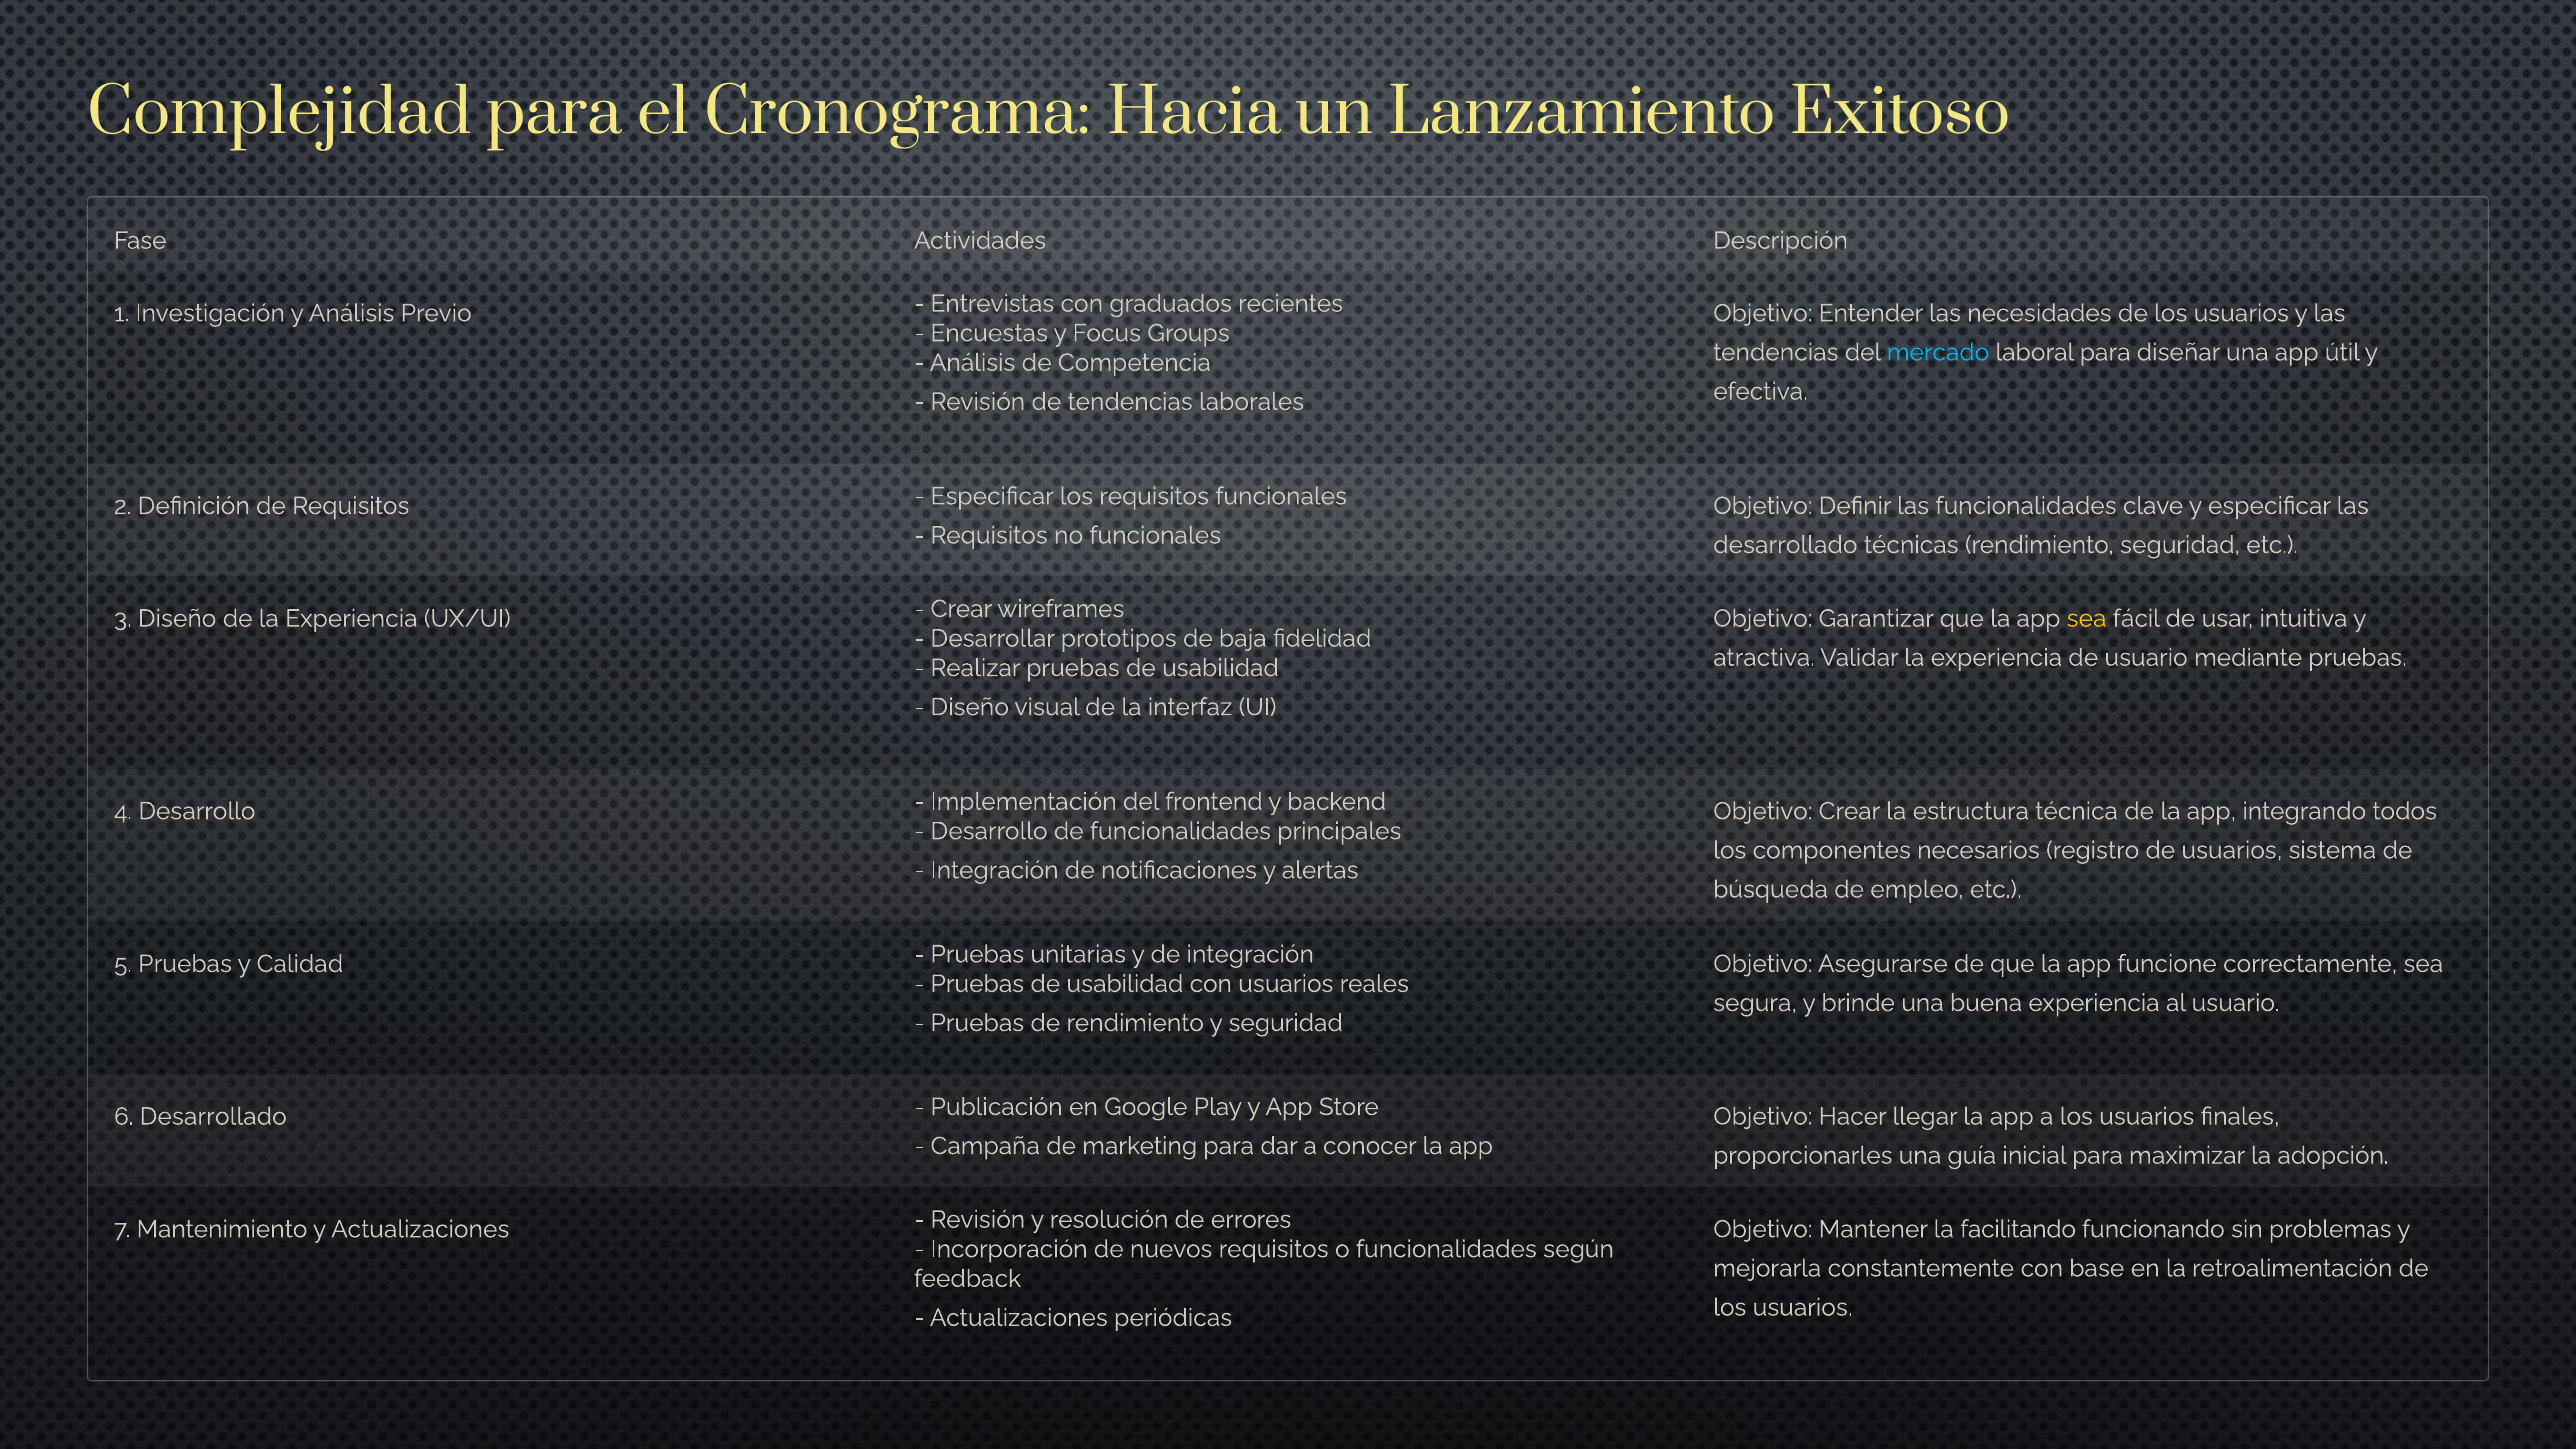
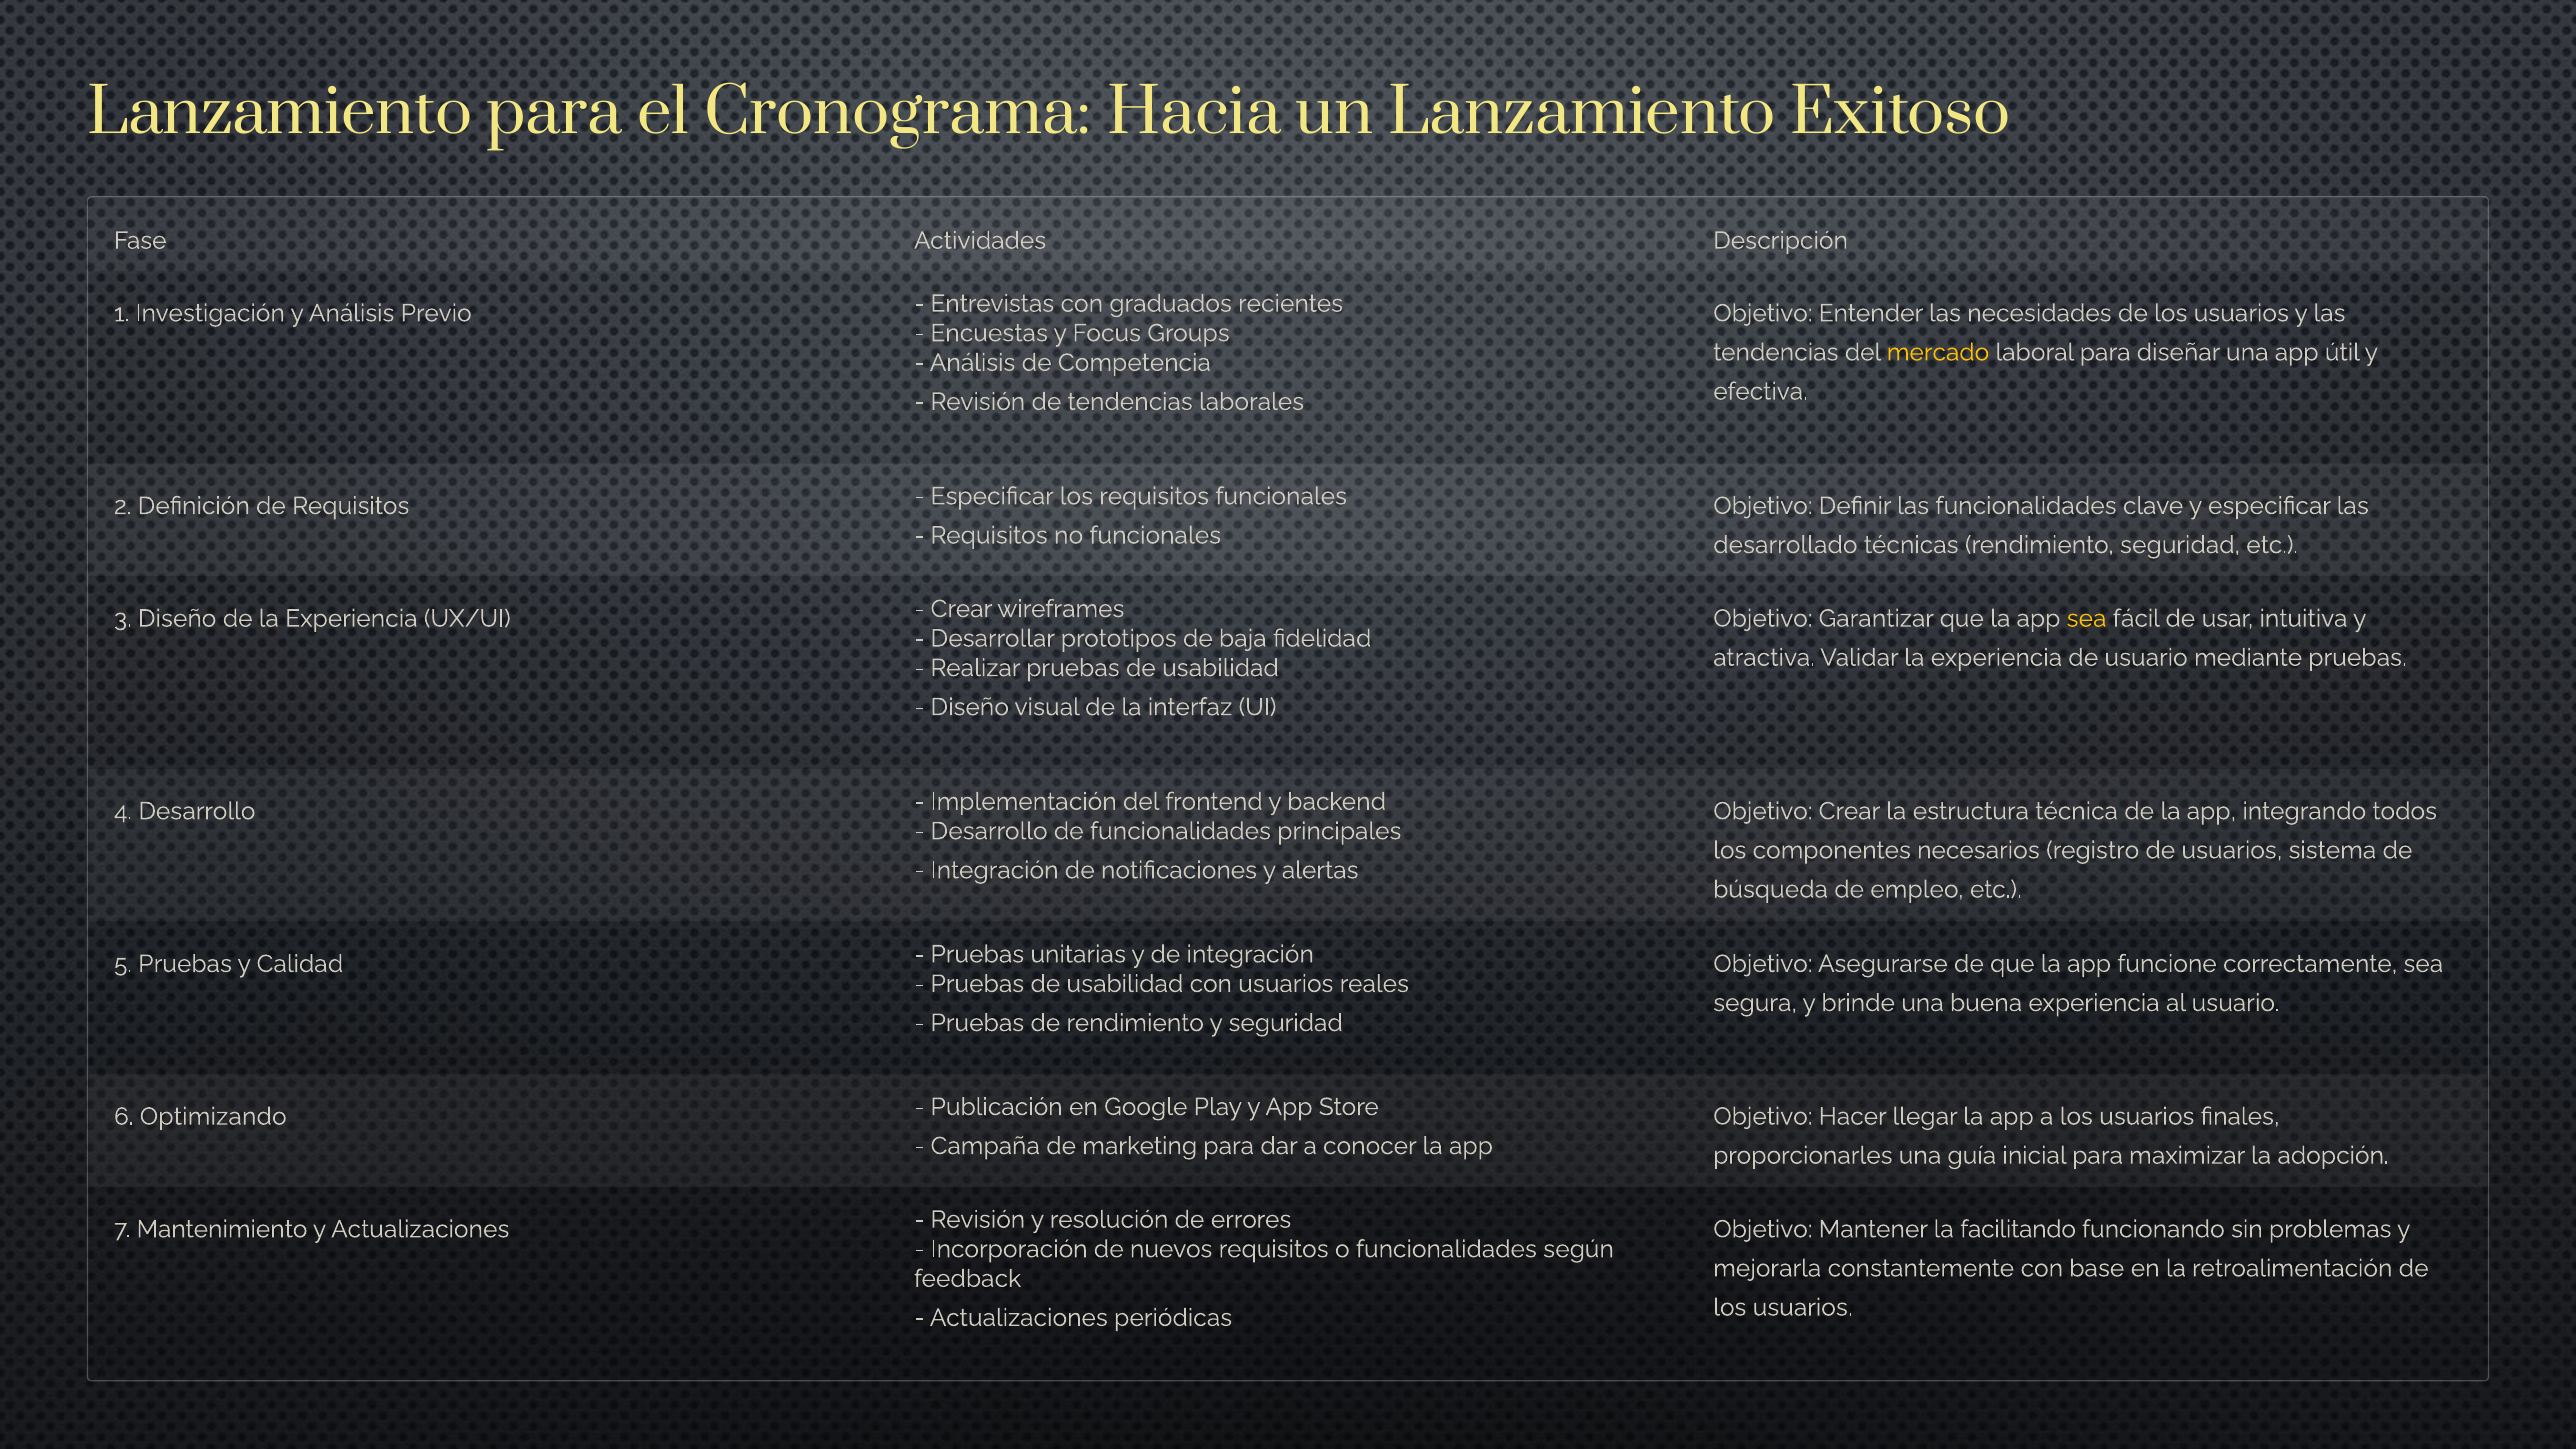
Complejidad: Complejidad -> Lanzamiento (280, 113)
mercado colour: light blue -> yellow (1938, 352)
6 Desarrollado: Desarrollado -> Optimizando (213, 1117)
